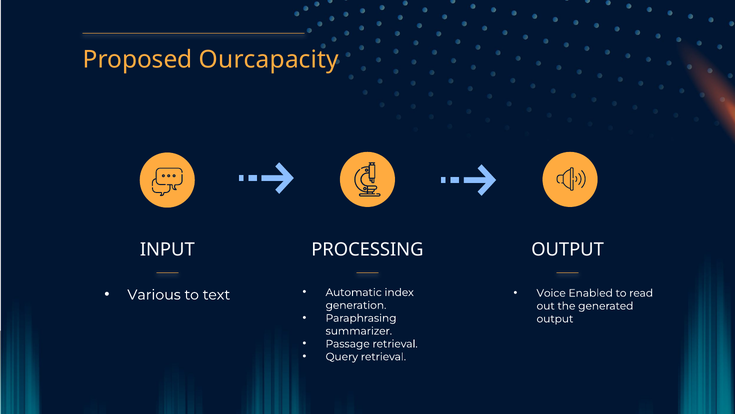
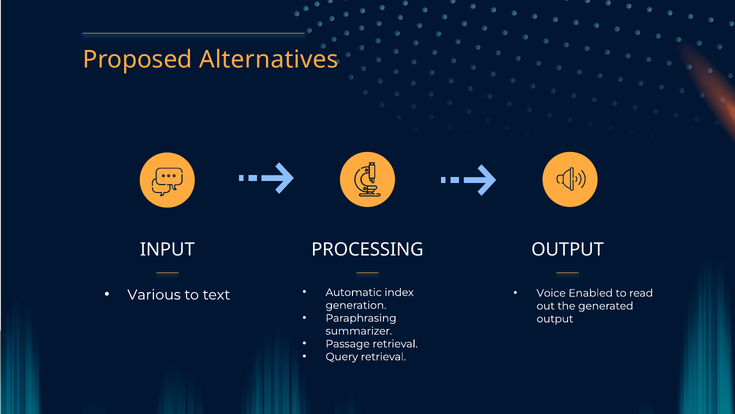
Ourcapacity: Ourcapacity -> Alternatives (269, 60)
